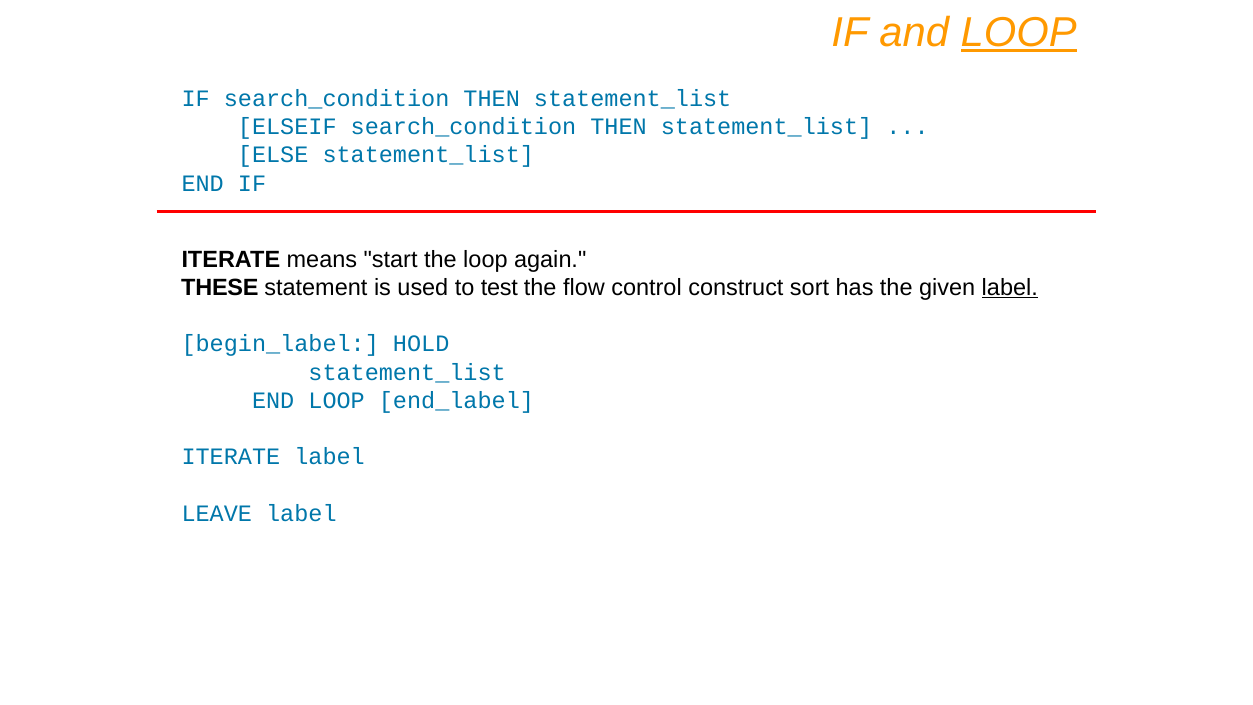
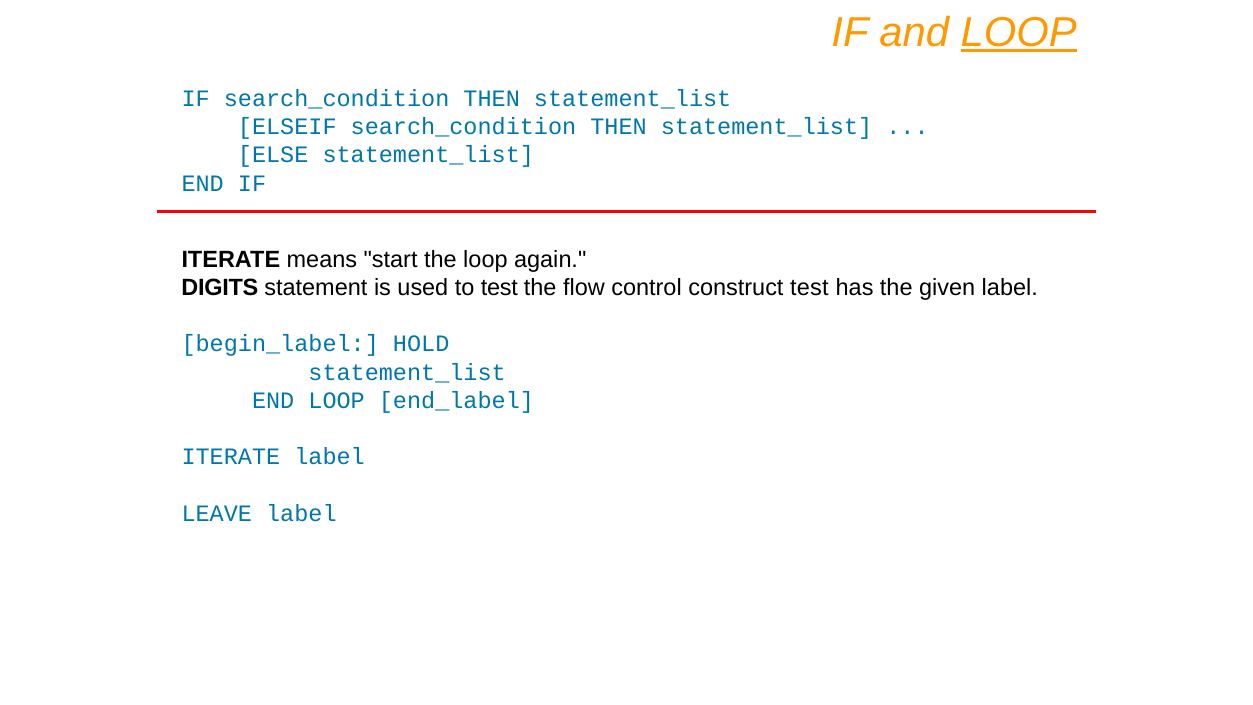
THESE: THESE -> DIGITS (220, 288)
construct sort: sort -> test (809, 288)
label underline: present -> none (1010, 288)
